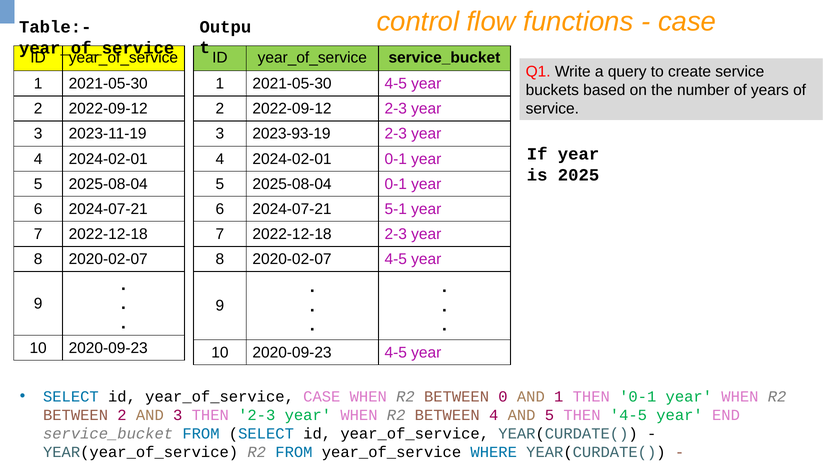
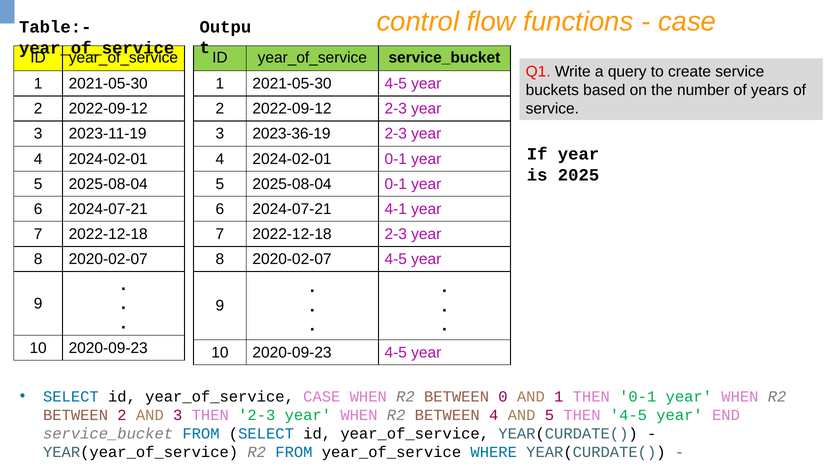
2023-93-19: 2023-93-19 -> 2023-36-19 (292, 134)
5-1: 5-1 -> 4-1 (396, 209)
